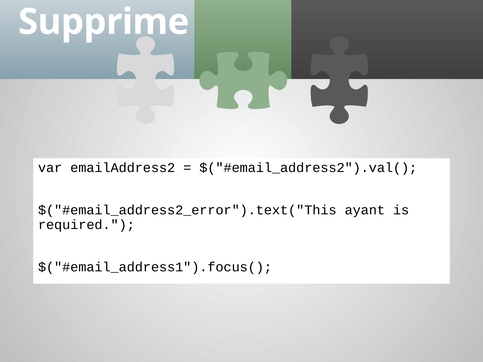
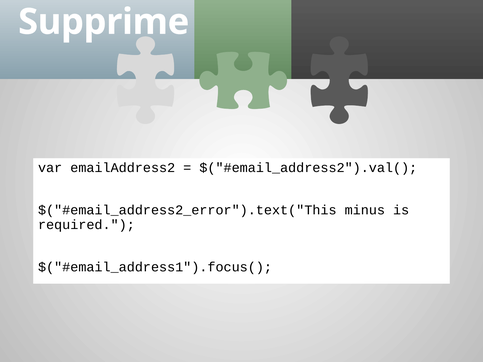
ayant: ayant -> minus (365, 210)
